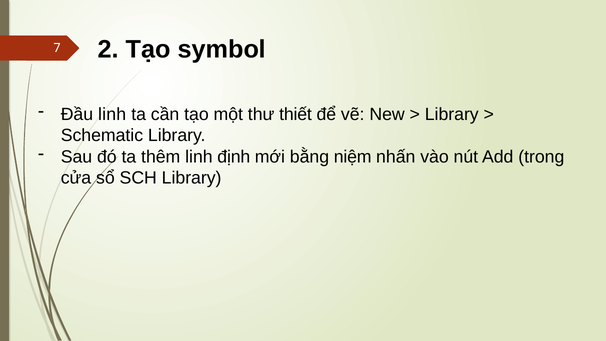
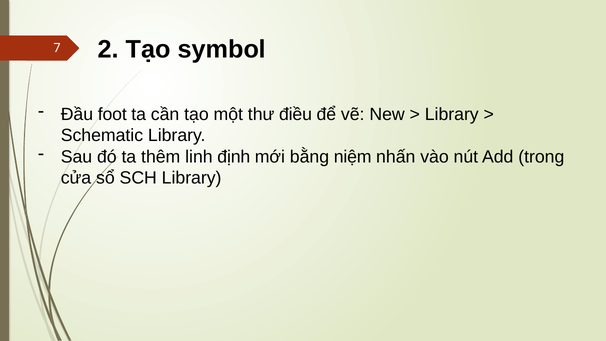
Đầu linh: linh -> foot (112, 114)
thiết: thiết -> điều (296, 114)
